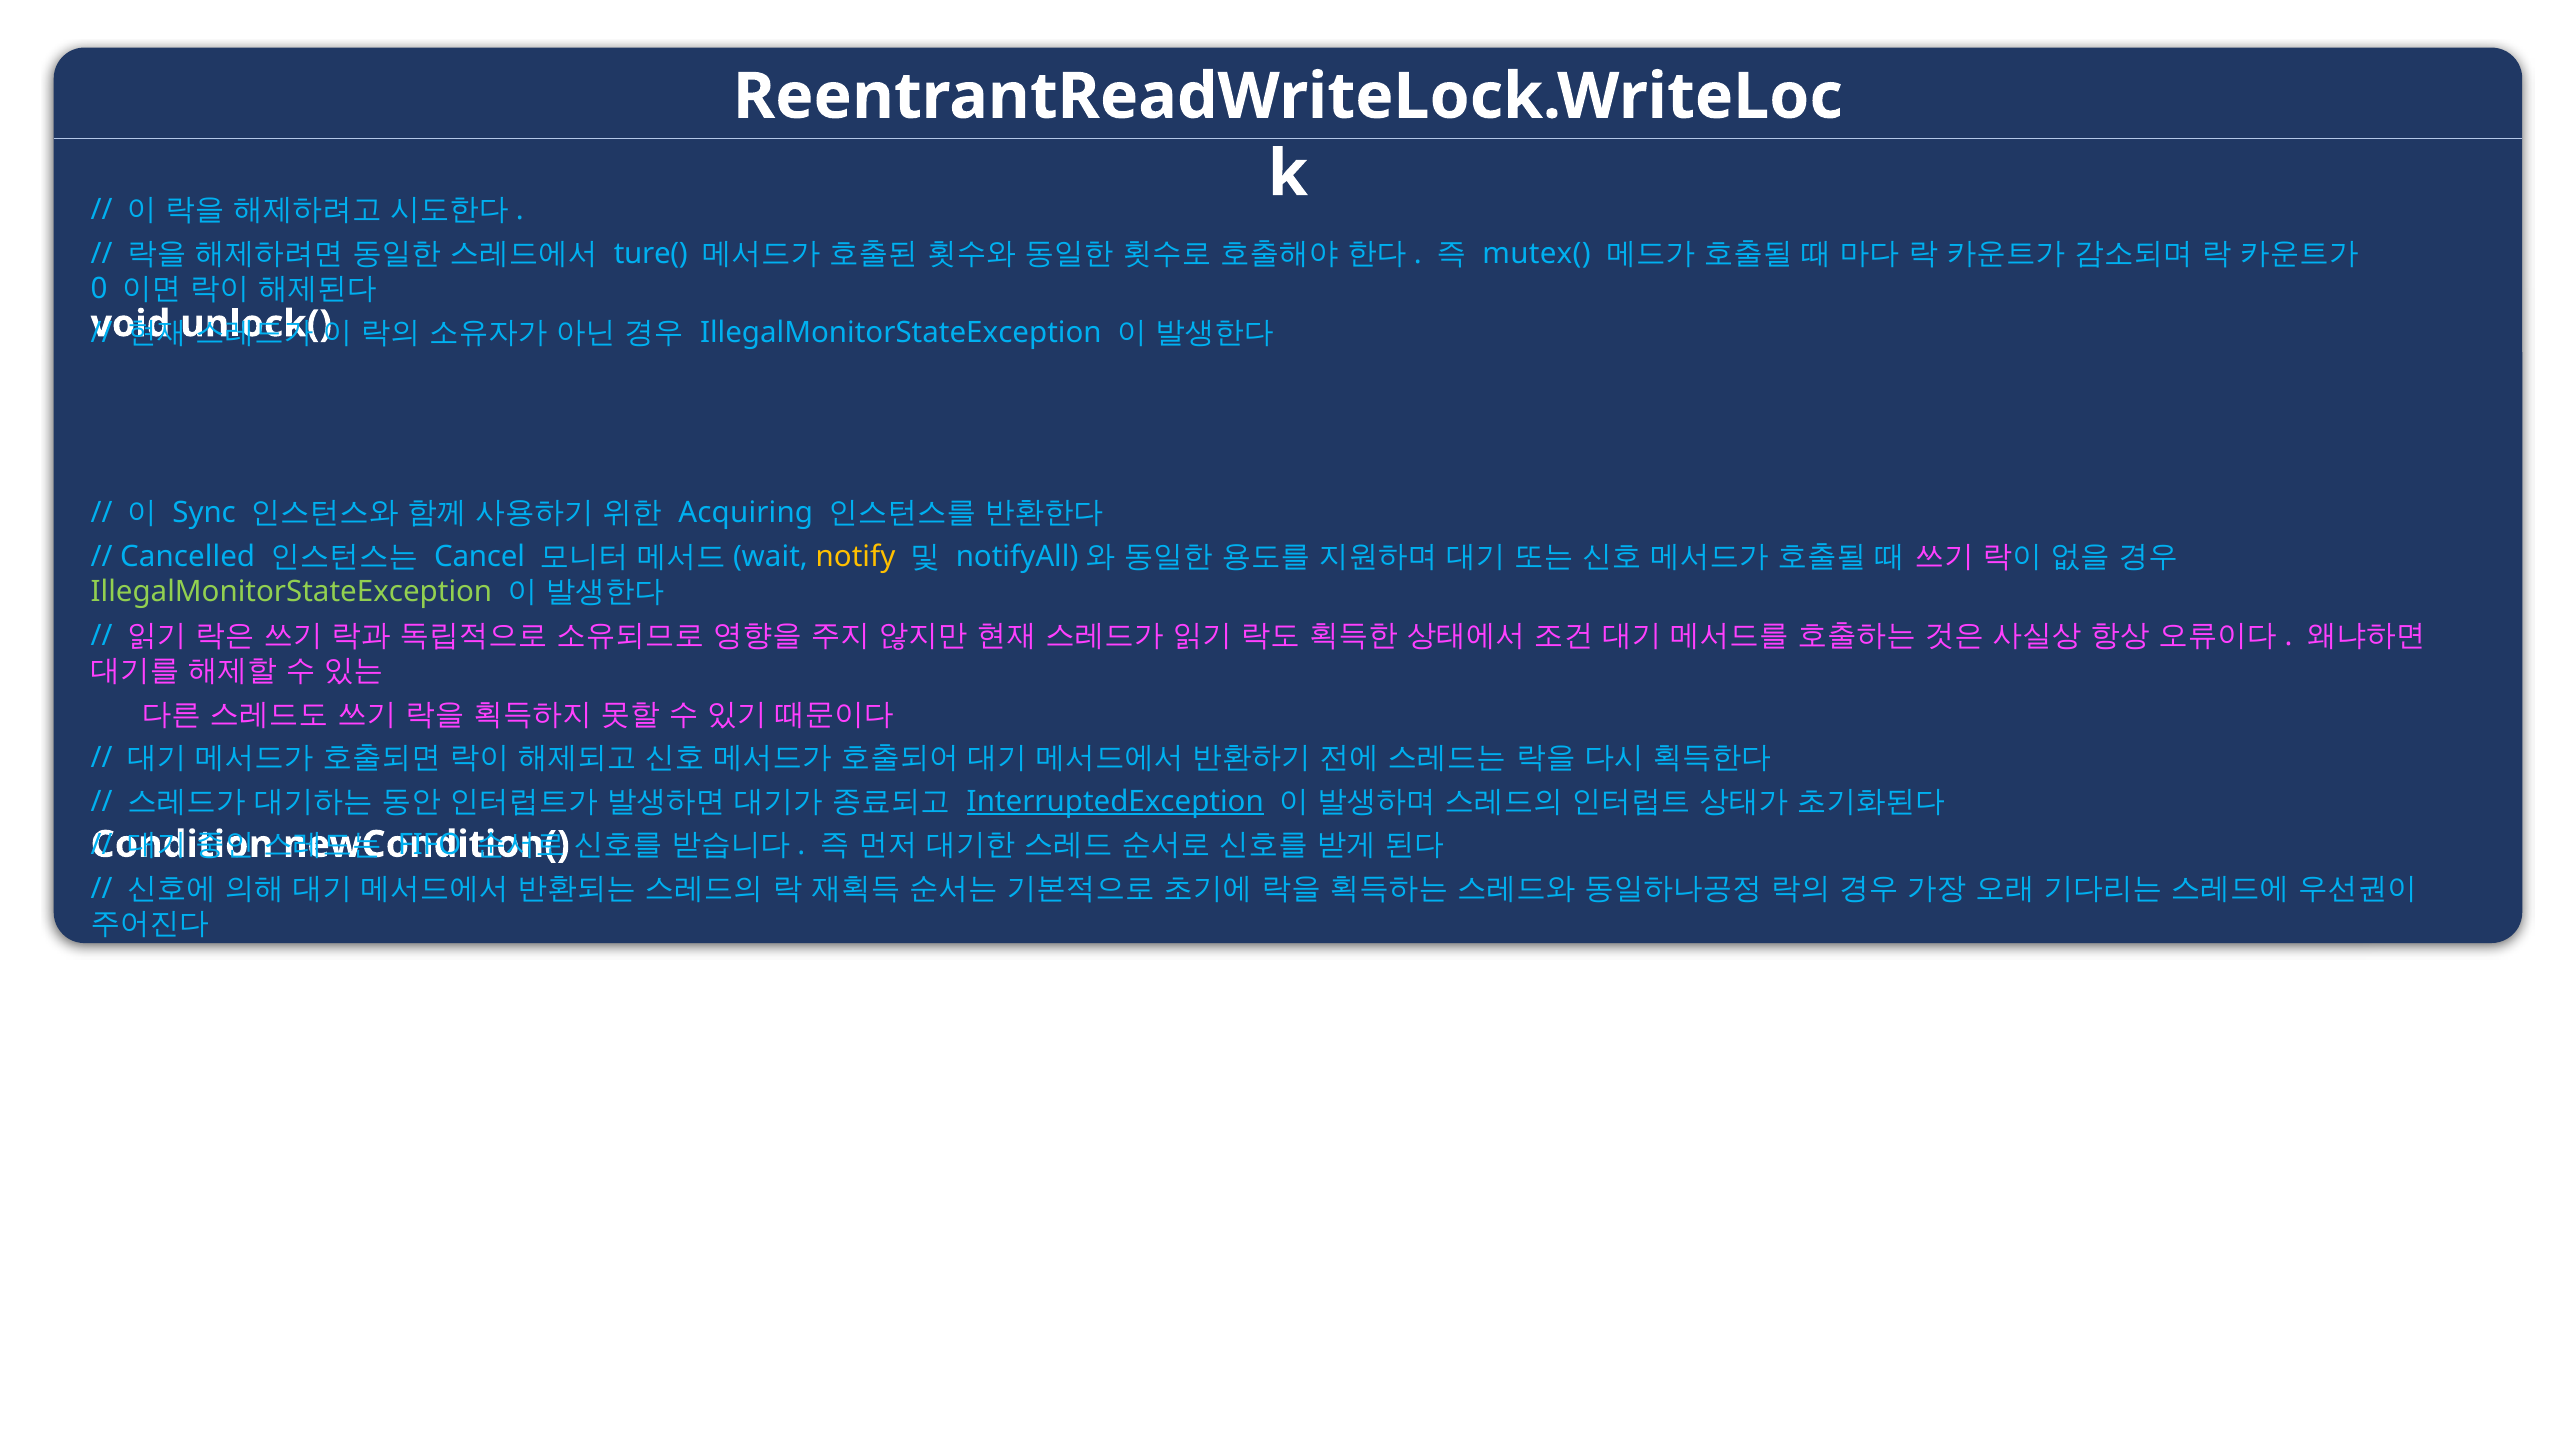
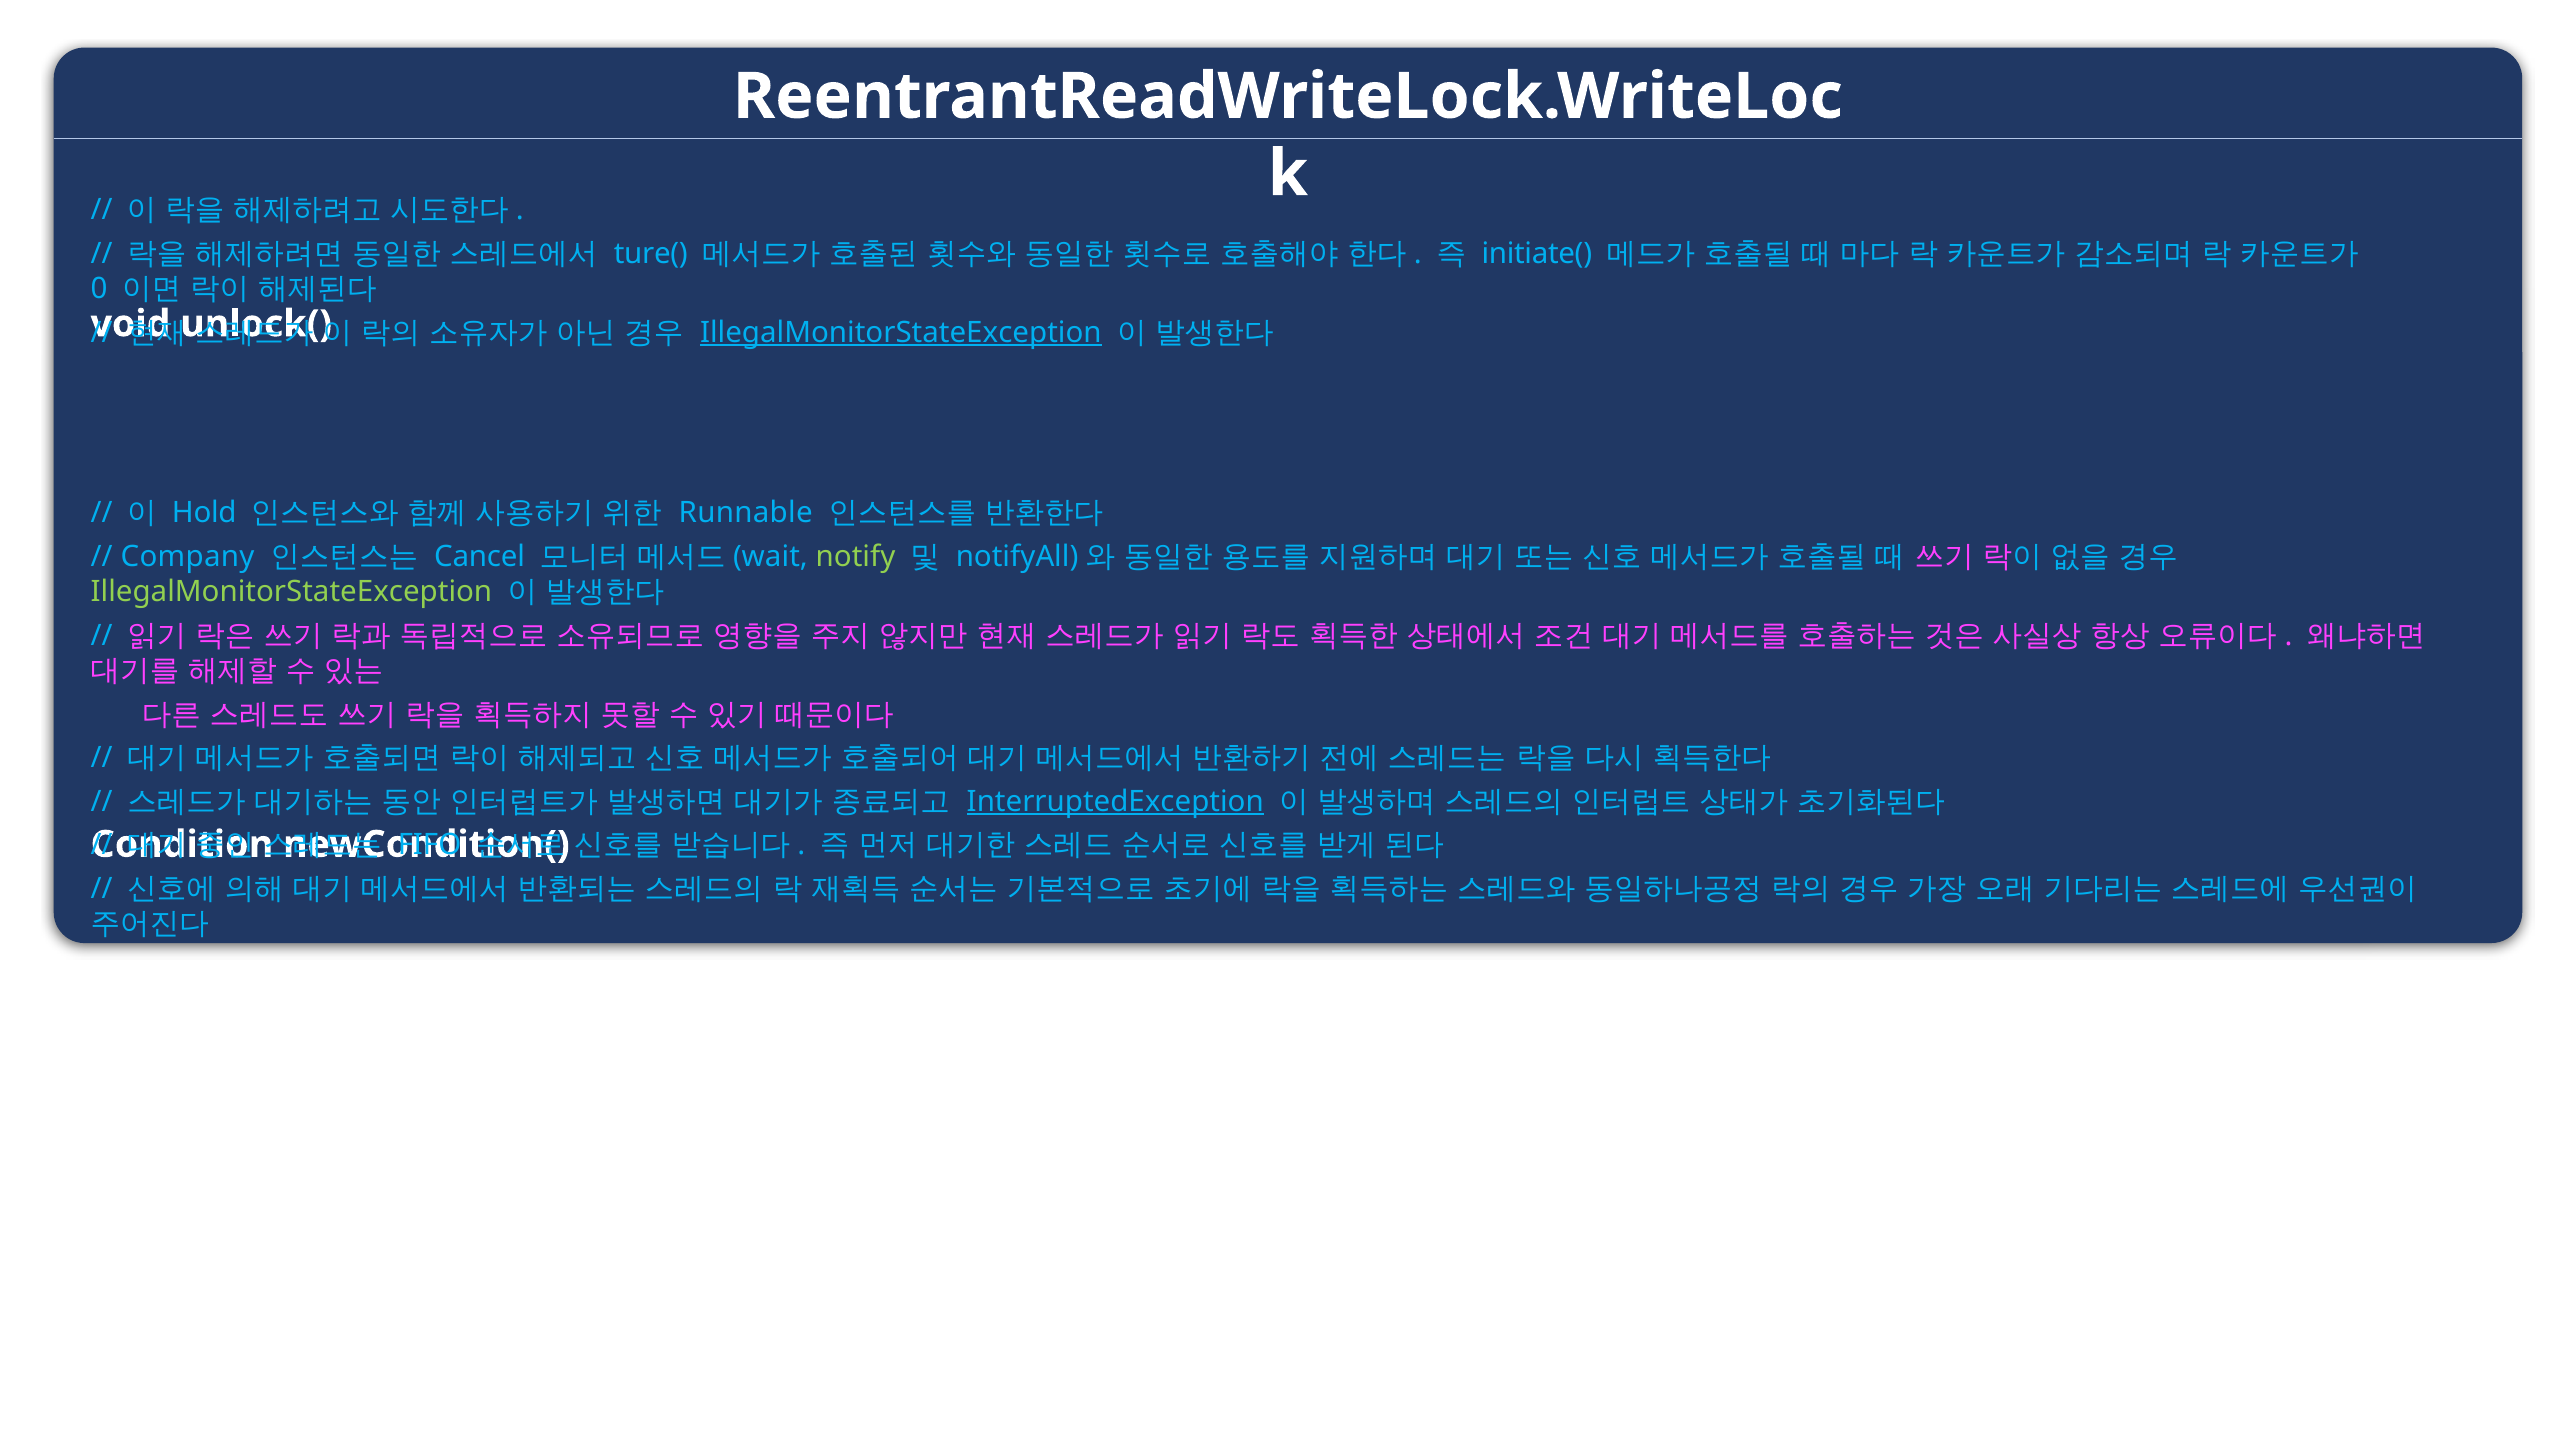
mutex(: mutex( -> initiate( (1537, 254)
IllegalMonitorStateException underline: none -> present (901, 333)
Sync: Sync -> Hold (204, 513)
Acquiring: Acquiring -> Runnable (746, 513)
Cancelled: Cancelled -> Company (188, 557)
notify colour: yellow -> light green (856, 557)
